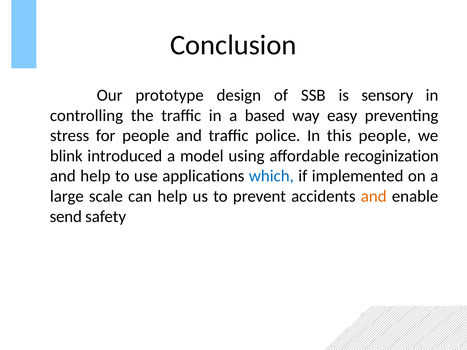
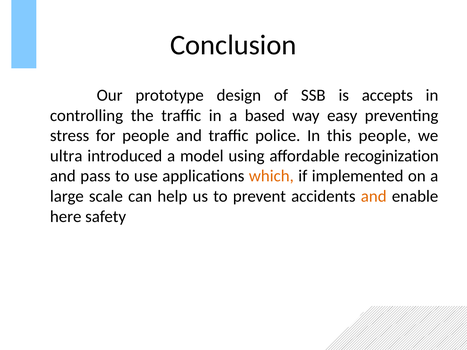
sensory: sensory -> accepts (387, 95)
blink: blink -> ultra (66, 156)
and help: help -> pass (95, 176)
which colour: blue -> orange (271, 176)
send: send -> here (66, 217)
